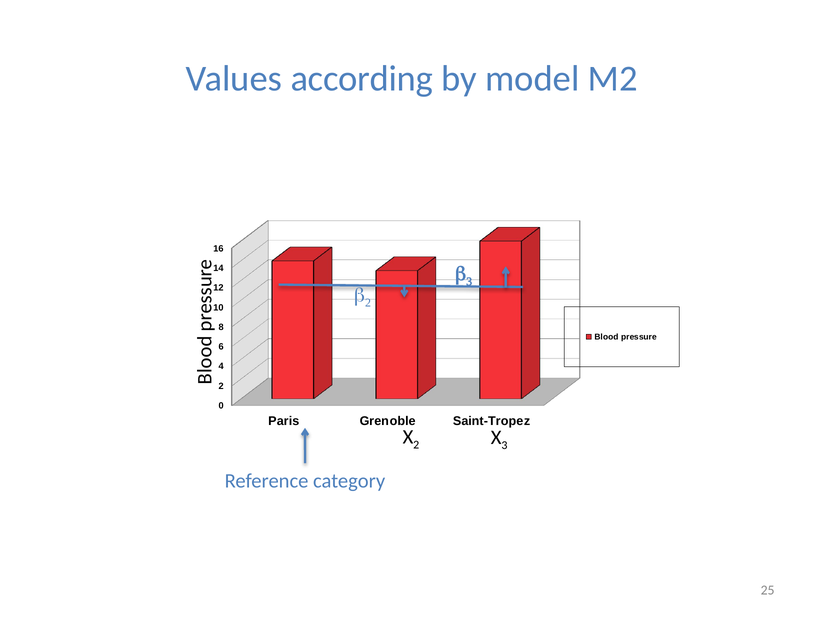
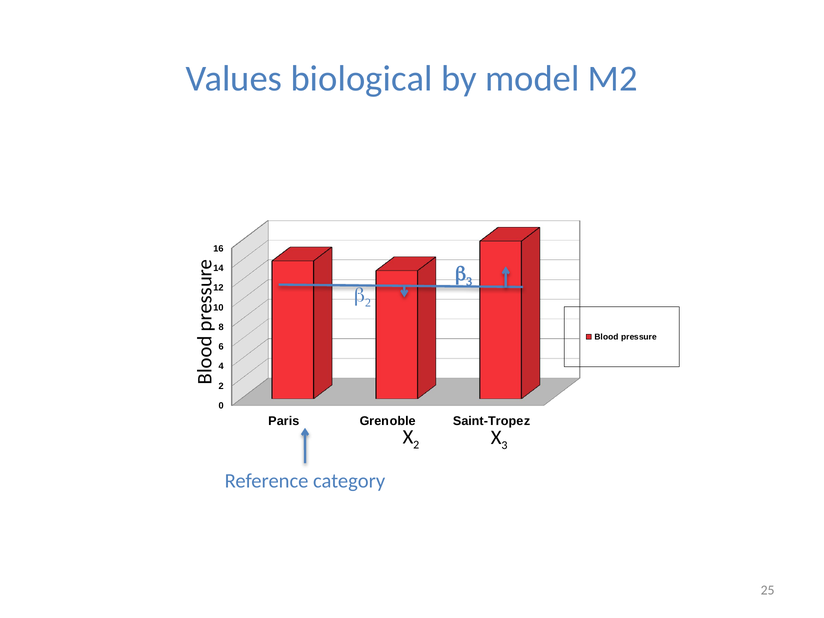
according: according -> biological (362, 79)
